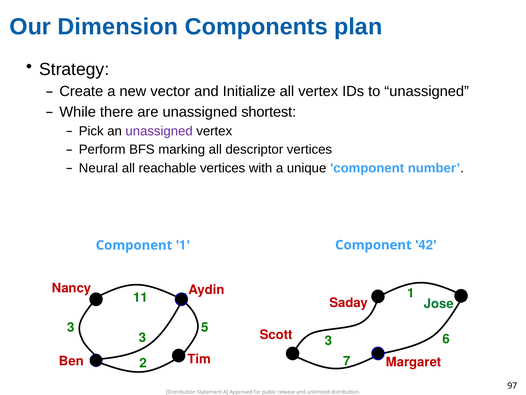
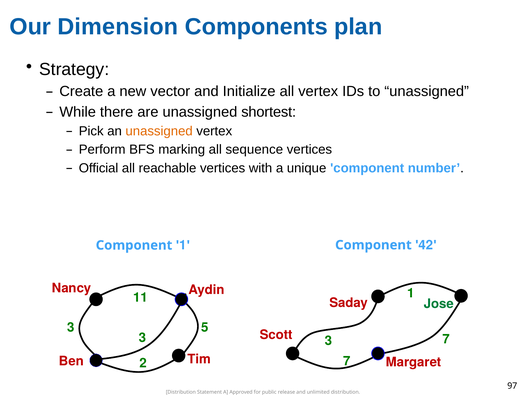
unassigned colour: purple -> orange (159, 131)
descriptor: descriptor -> sequence (254, 149)
Neural: Neural -> Official (99, 168)
3 6: 6 -> 7 (446, 339)
